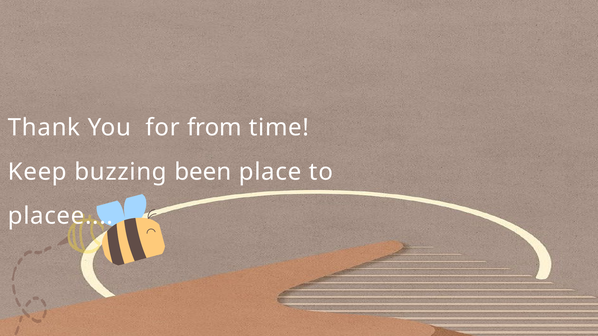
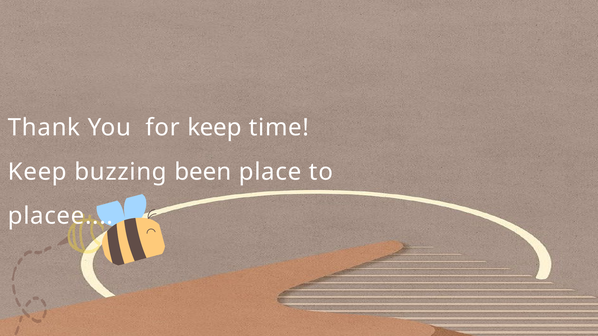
for from: from -> keep (214, 128)
